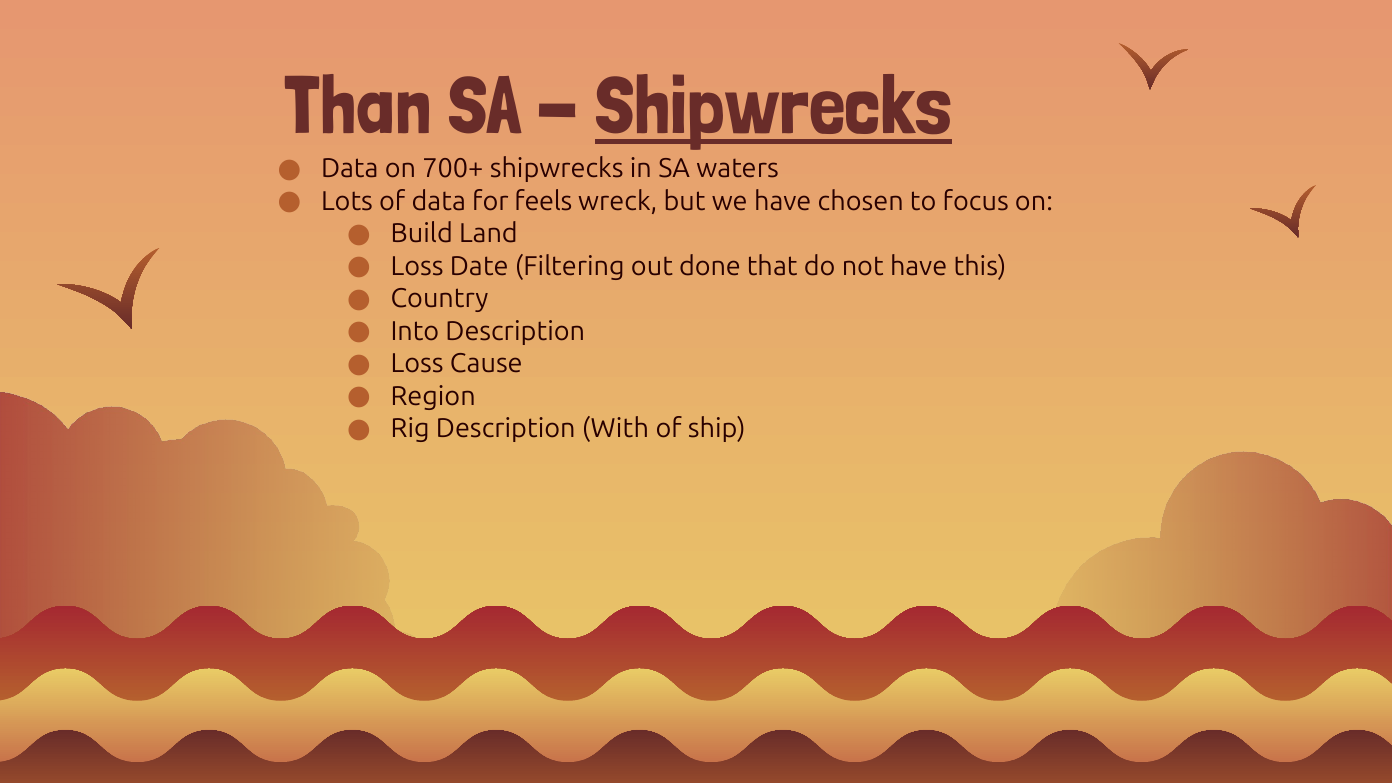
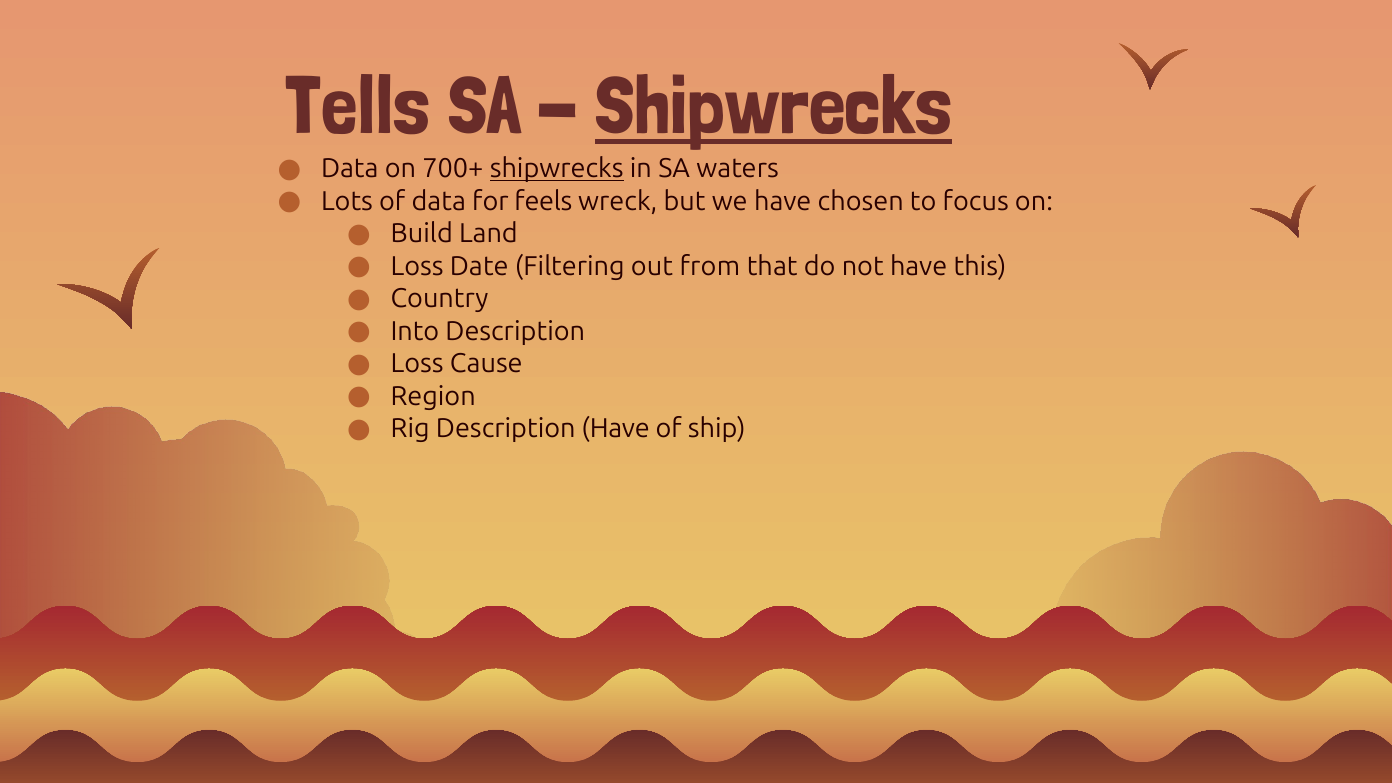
Than: Than -> Tells (358, 106)
shipwrecks underline: none -> present (557, 169)
done: done -> from (710, 267)
Description With: With -> Have (616, 429)
